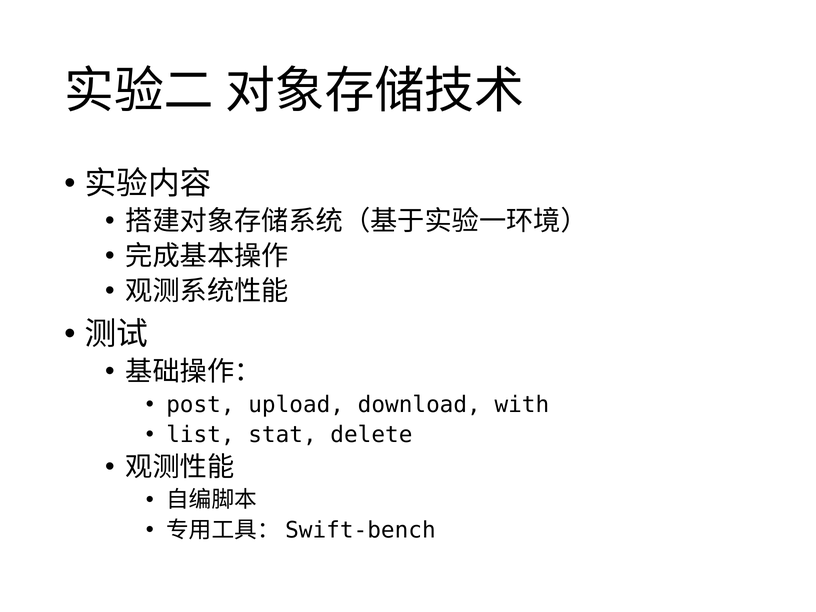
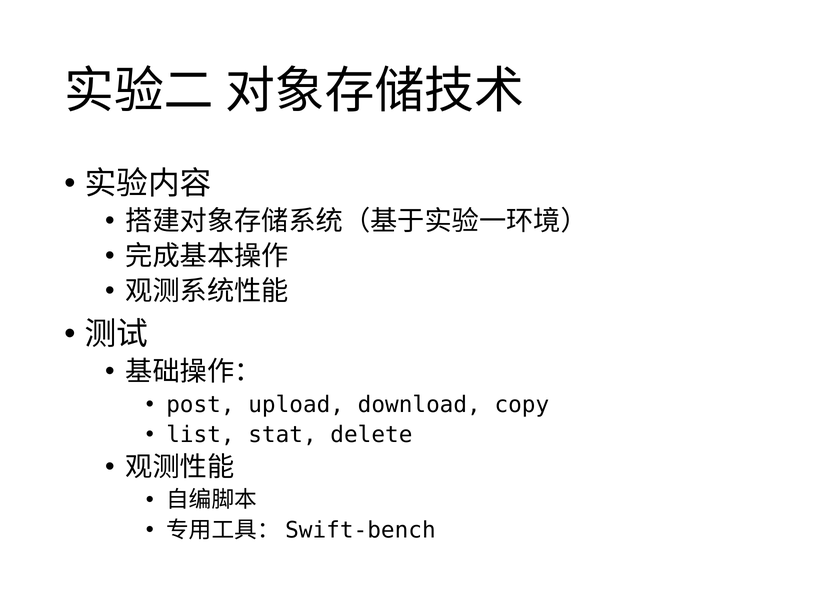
with: with -> copy (522, 405)
